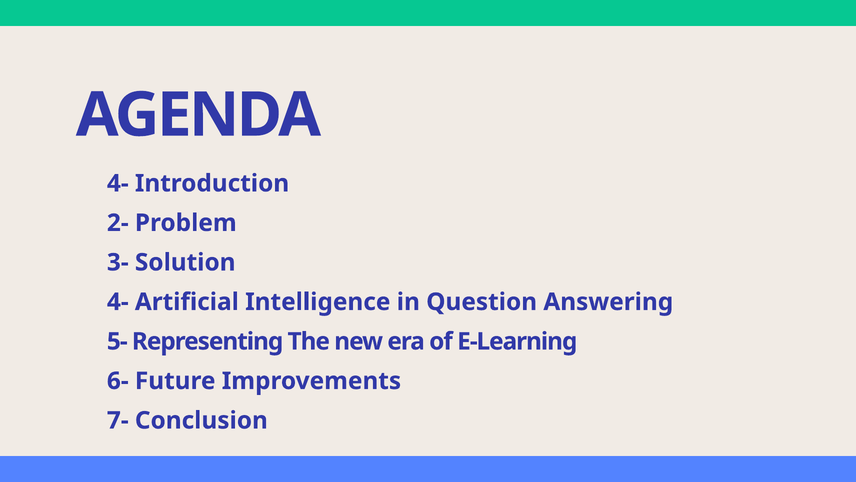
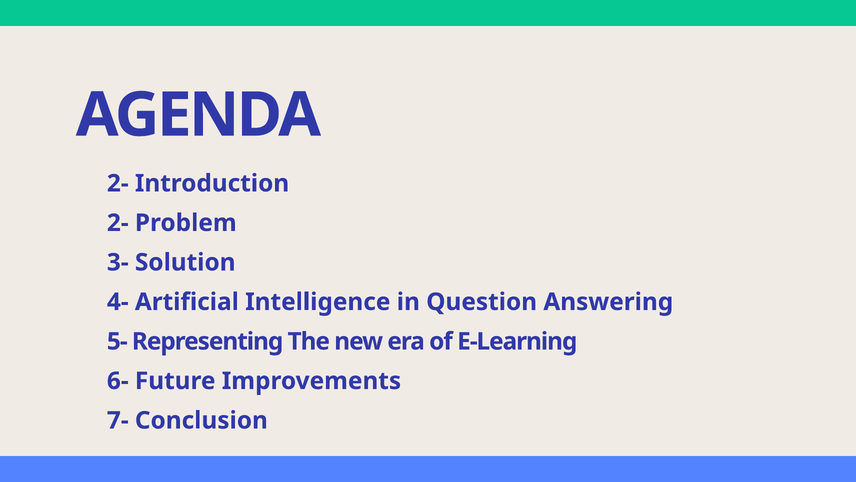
4-: 4- -> 2- (118, 183)
